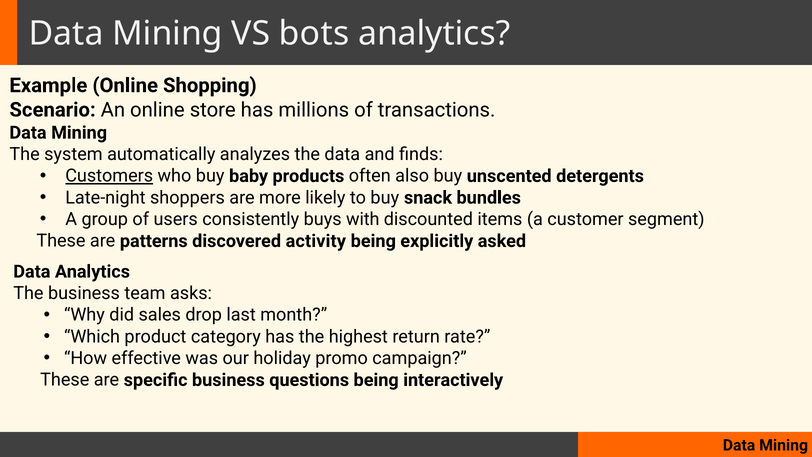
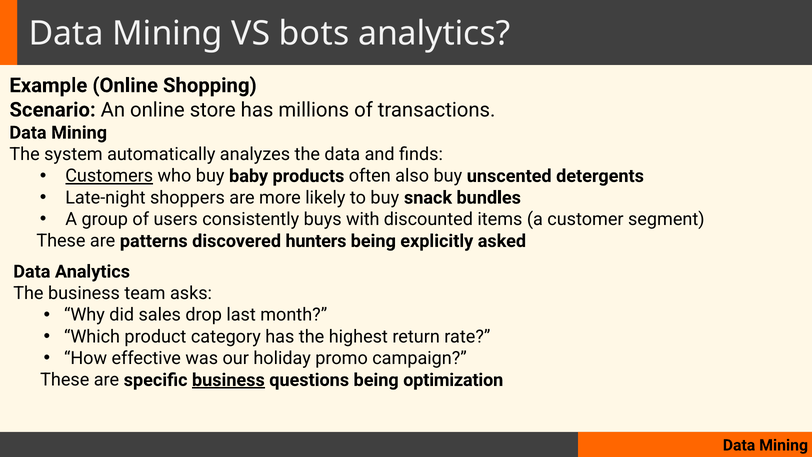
activity: activity -> hunters (316, 241)
business underline: none -> present (228, 380)
interactively: interactively -> optimization (453, 380)
